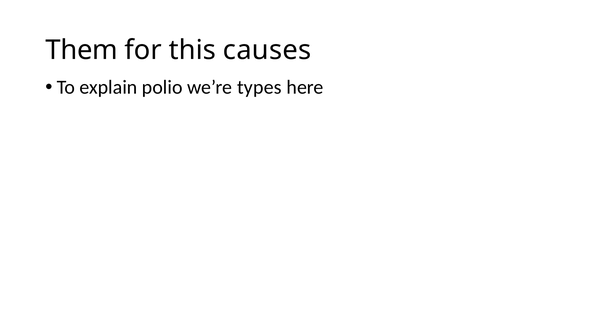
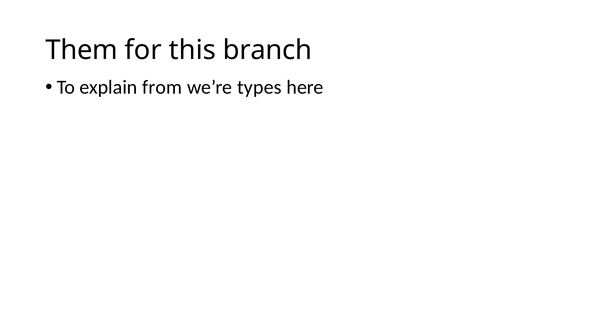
causes: causes -> branch (267, 50)
polio: polio -> from (162, 87)
